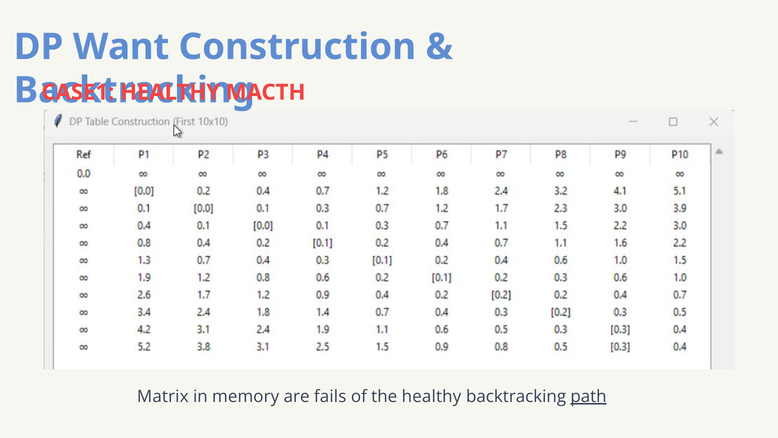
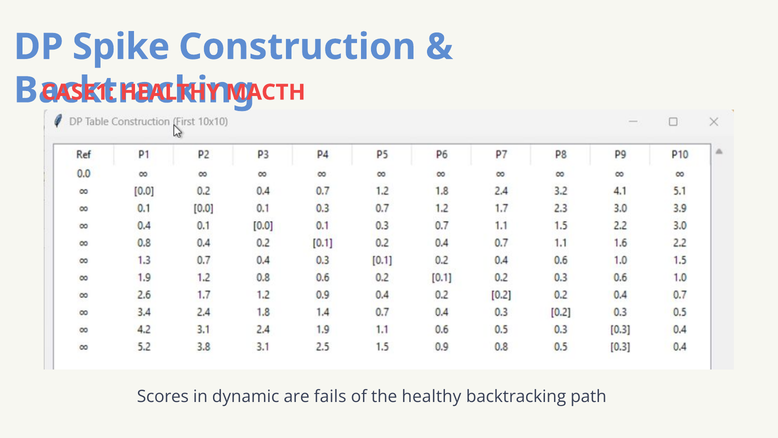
Want: Want -> Spike (121, 47)
Matrix: Matrix -> Scores (163, 396)
memory: memory -> dynamic (246, 396)
path underline: present -> none (589, 396)
